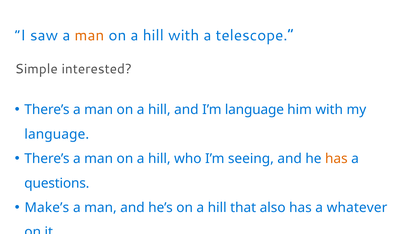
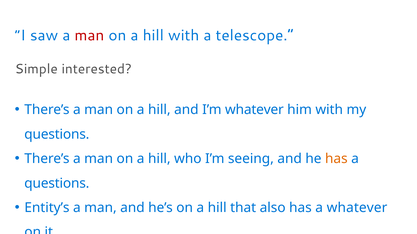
man colour: orange -> red (89, 36)
I’m language: language -> whatever (254, 110)
language: language -> questions (57, 135)
Make’s: Make’s -> Entity’s (47, 208)
